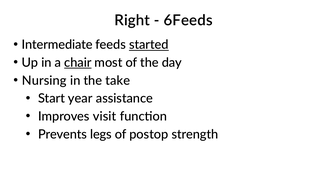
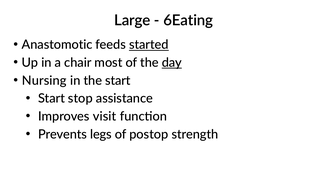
Right: Right -> Large (132, 20)
6Feeds: 6Feeds -> 6Eating (188, 20)
Intermediate: Intermediate -> Anastomotic (57, 45)
chair underline: present -> none (78, 63)
day underline: none -> present (172, 63)
the take: take -> start (118, 80)
year: year -> stop (80, 98)
